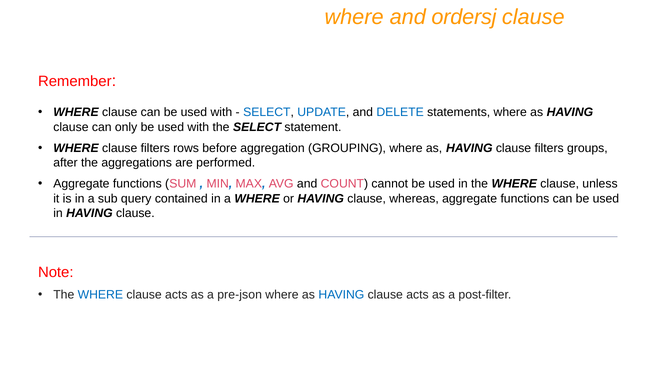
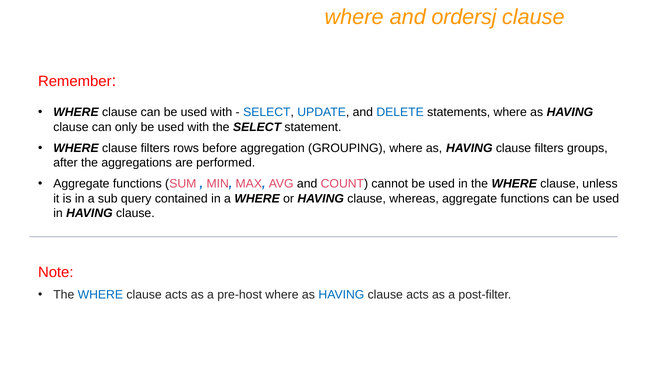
pre-json: pre-json -> pre-host (240, 295)
